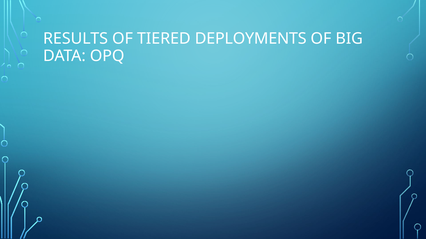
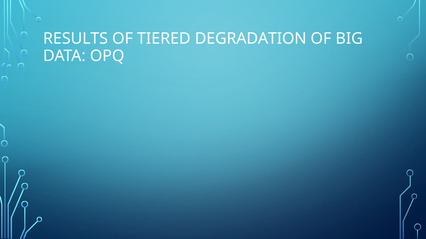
DEPLOYMENTS: DEPLOYMENTS -> DEGRADATION (251, 39)
